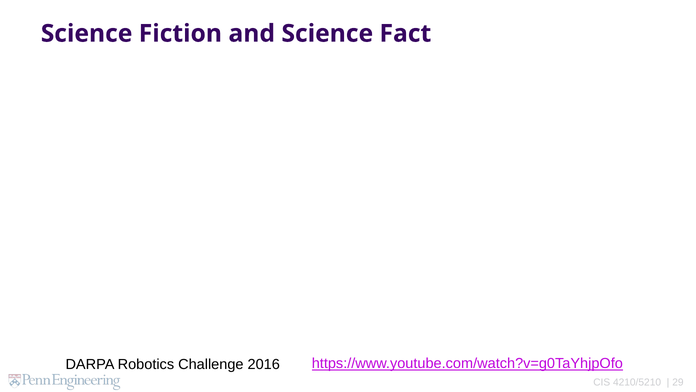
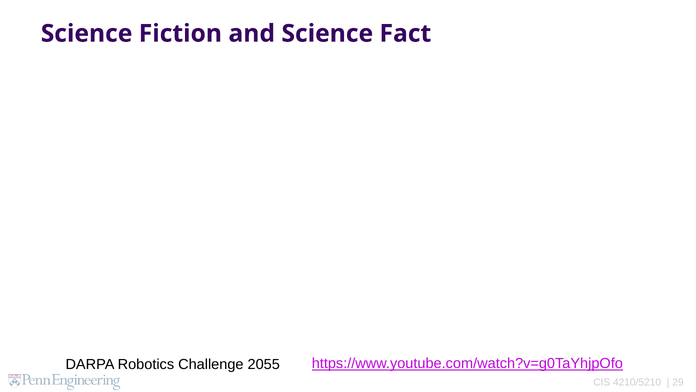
2016: 2016 -> 2055 (264, 364)
